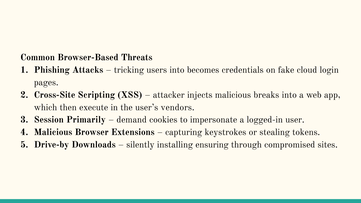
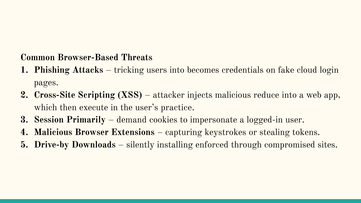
breaks: breaks -> reduce (266, 95)
vendors: vendors -> practice (178, 107)
ensuring: ensuring -> enforced (212, 145)
